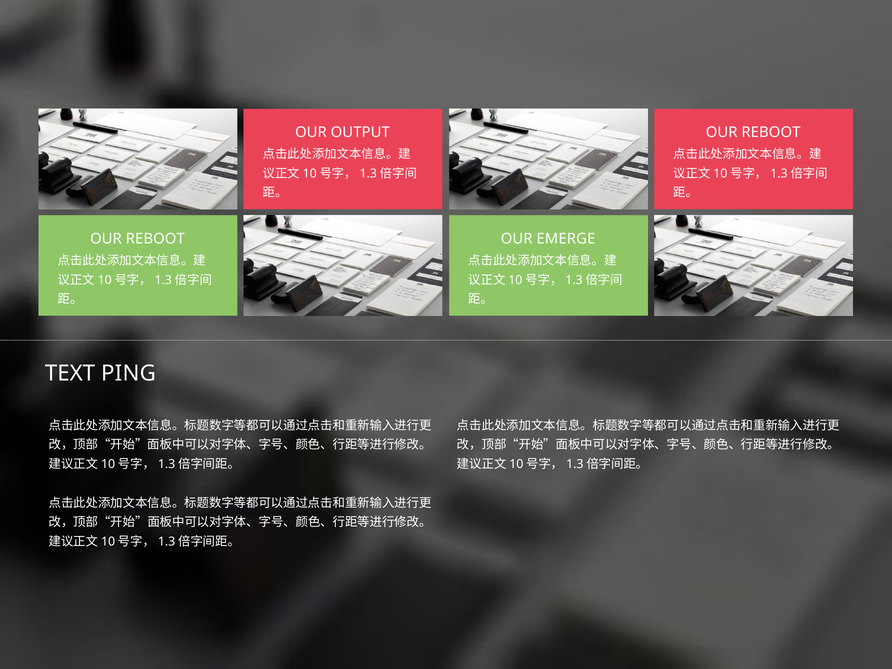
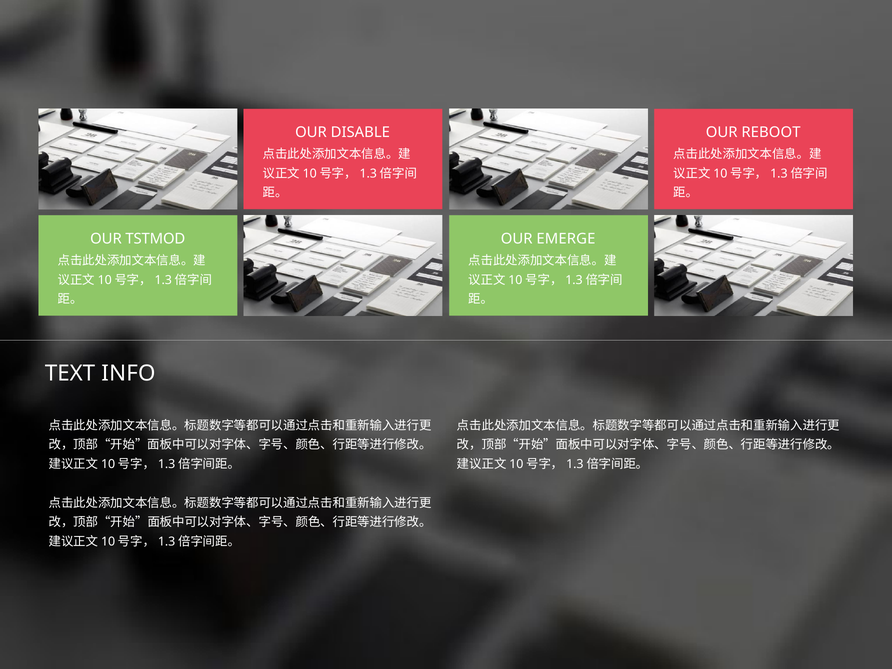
OUTPUT: OUTPUT -> DISABLE (360, 132)
REBOOT: REBOOT -> TSTMOD (155, 239)
PING: PING -> INFO (128, 374)
